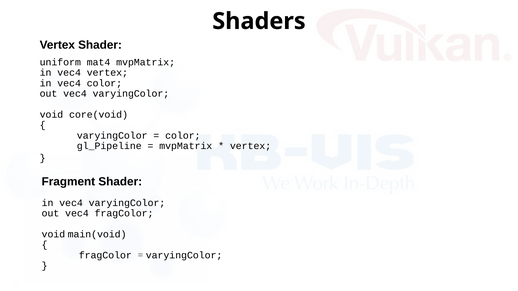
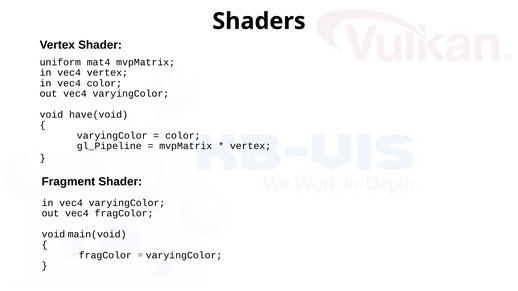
core(void: core(void -> have(void (99, 115)
